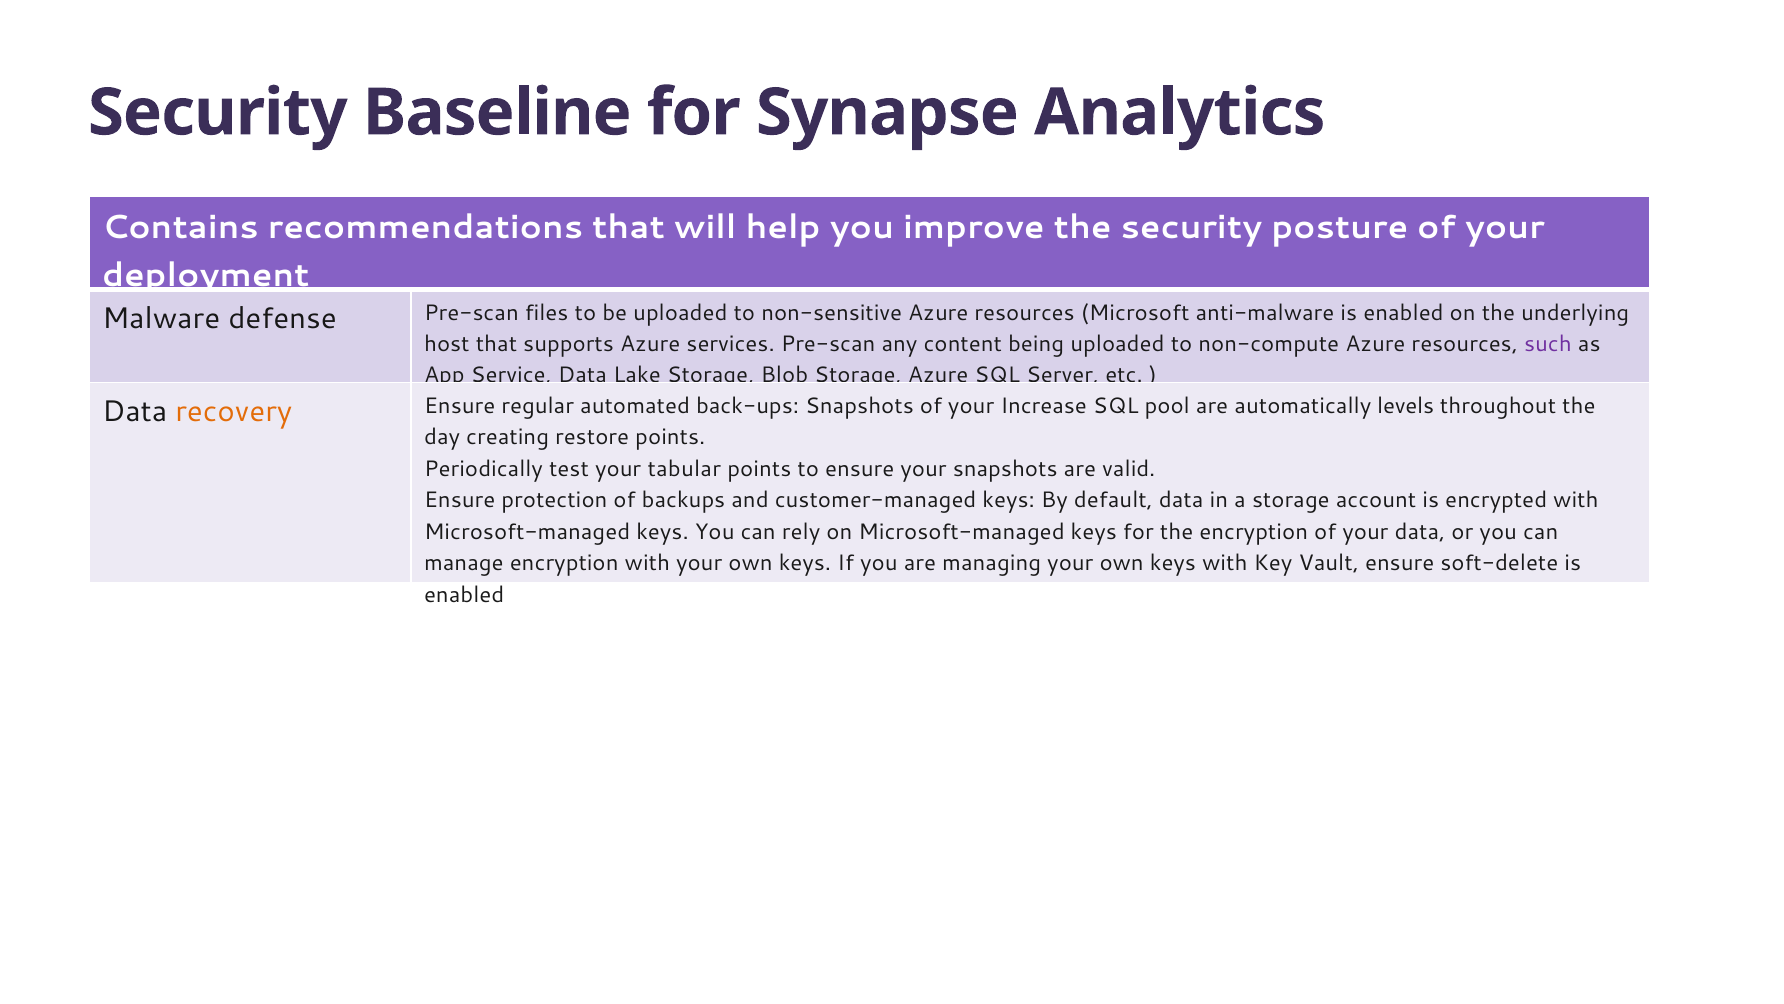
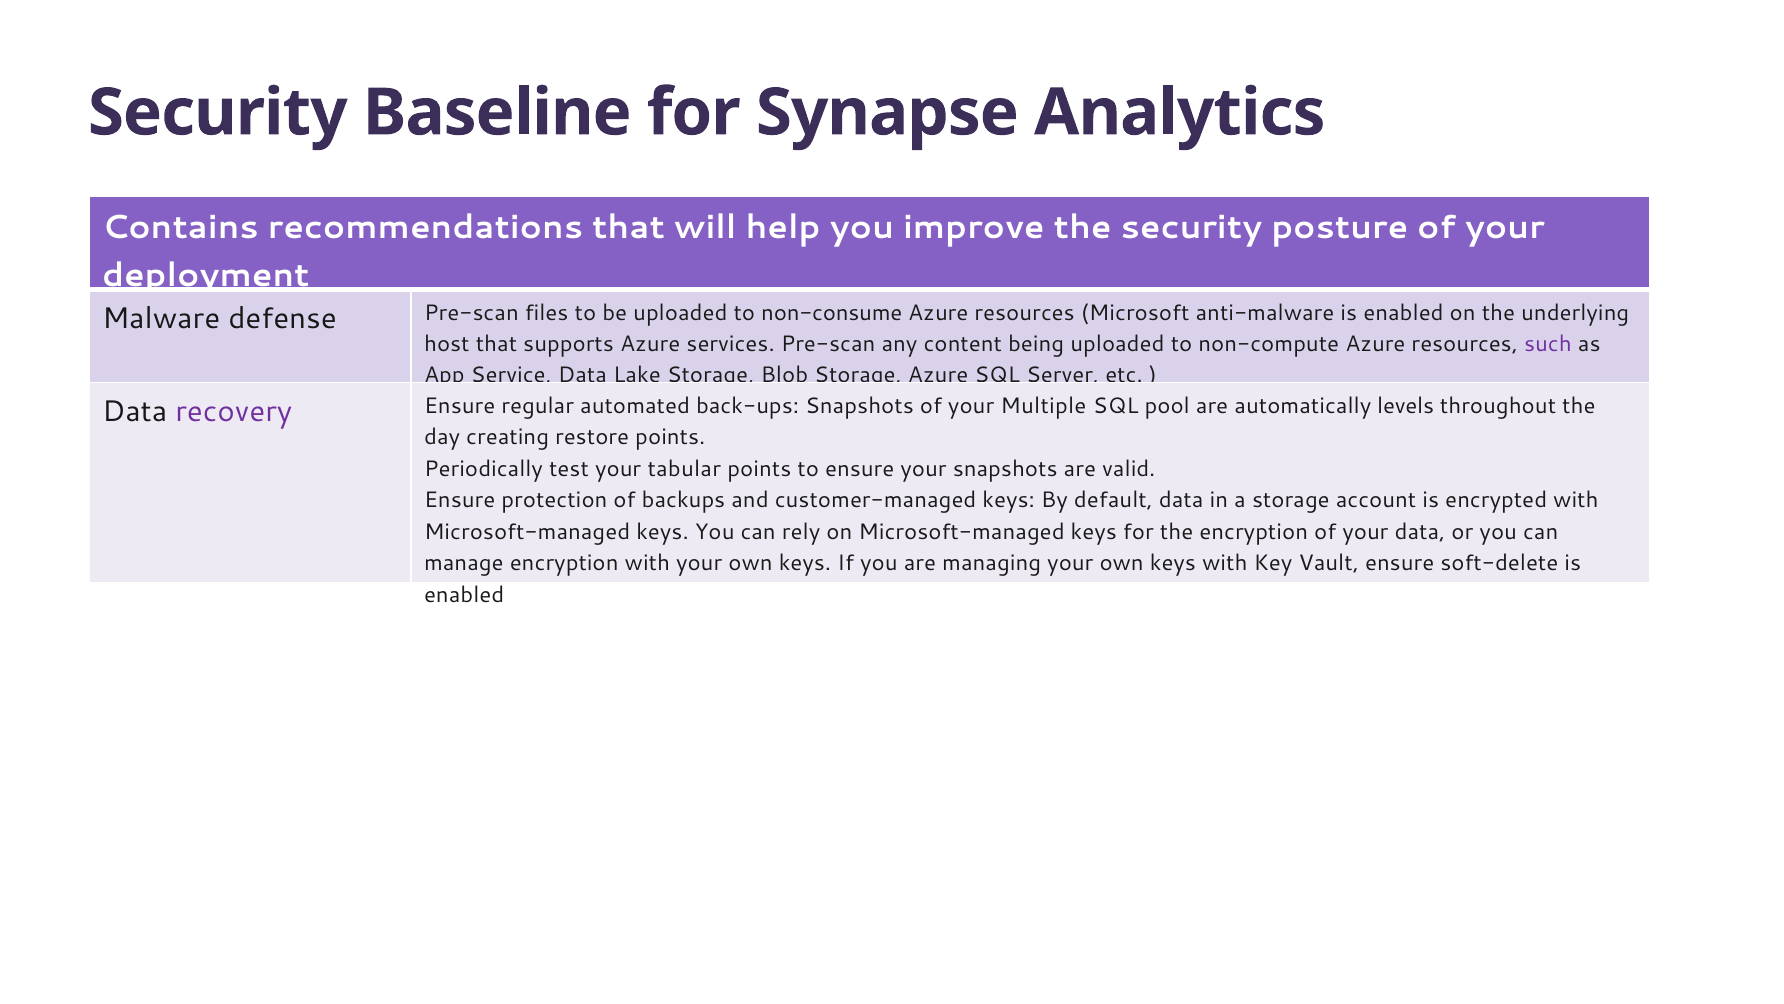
non-sensitive: non-sensitive -> non-consume (832, 313)
recovery colour: orange -> purple (234, 412)
Increase: Increase -> Multiple (1043, 406)
